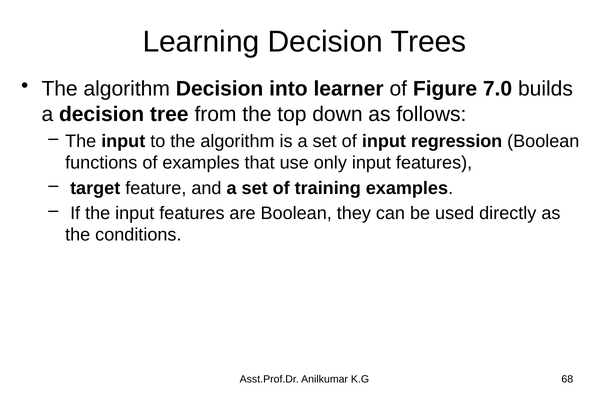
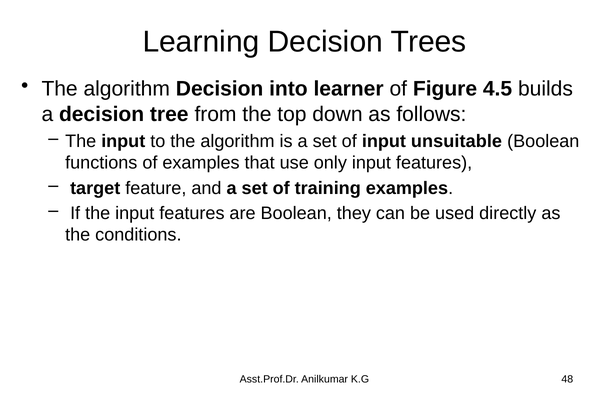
7.0: 7.0 -> 4.5 (498, 89)
regression: regression -> unsuitable (457, 141)
68: 68 -> 48 (567, 379)
